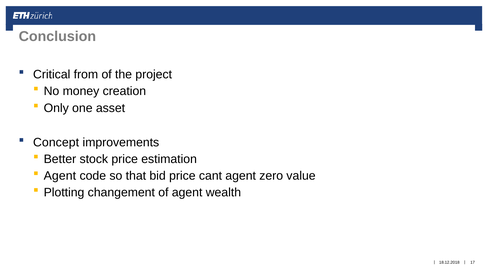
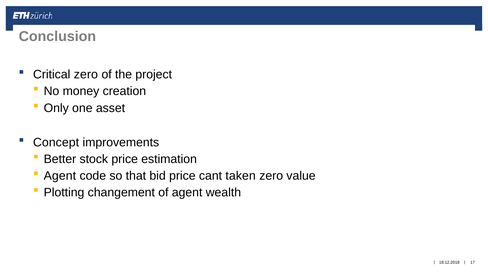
Critical from: from -> zero (86, 74)
cant agent: agent -> taken (241, 176)
